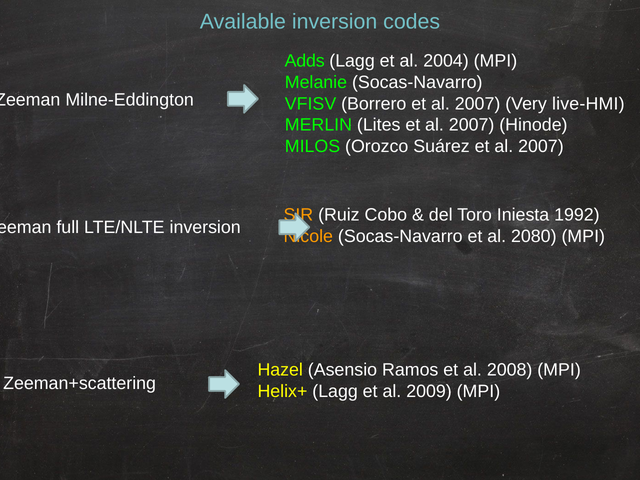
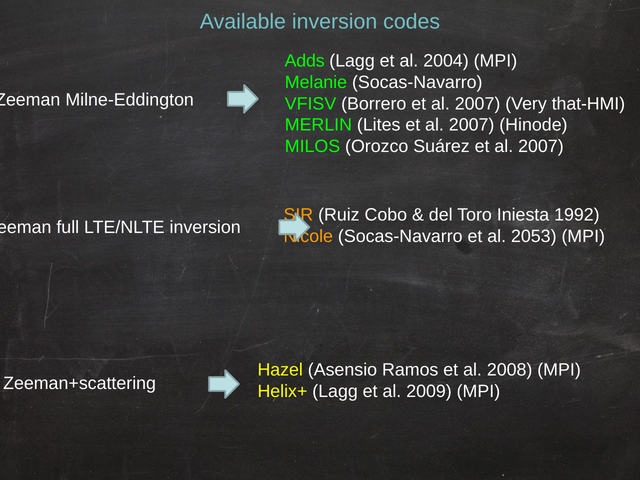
live-HMI: live-HMI -> that-HMI (588, 104)
2080: 2080 -> 2053 (534, 236)
